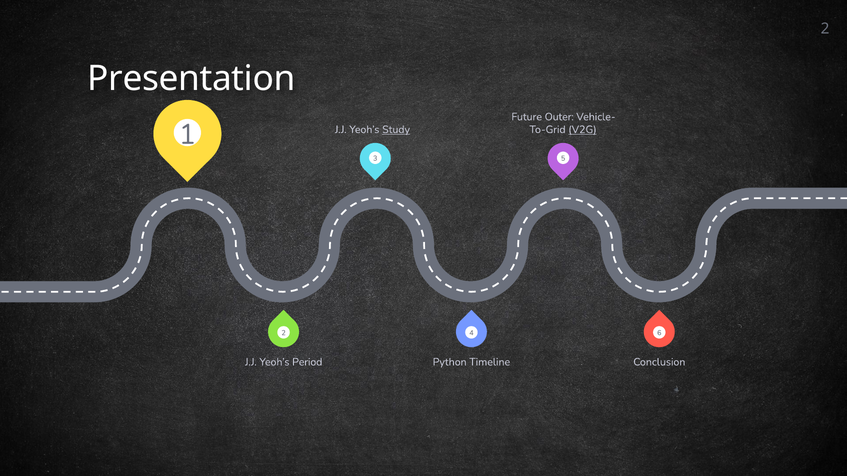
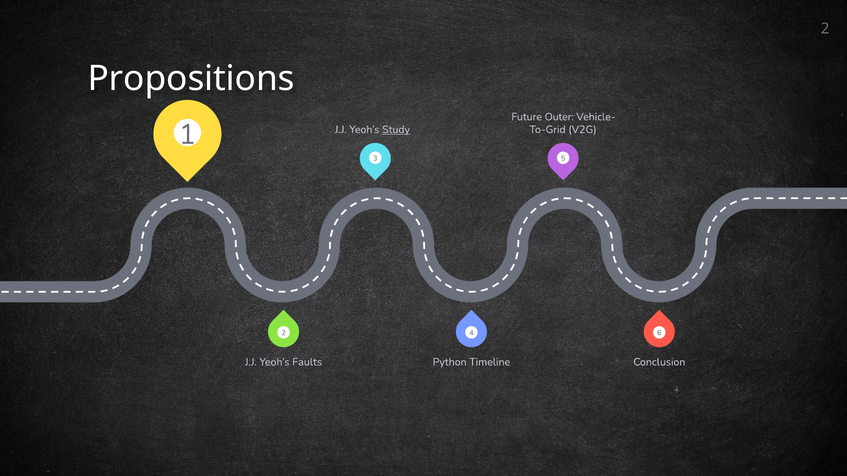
Presentation: Presentation -> Propositions (191, 79)
V2G underline: present -> none (582, 130)
Period: Period -> Faults (307, 362)
